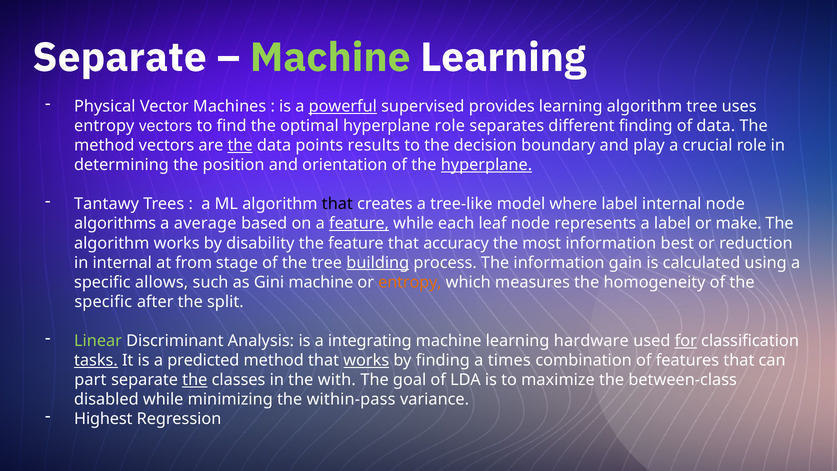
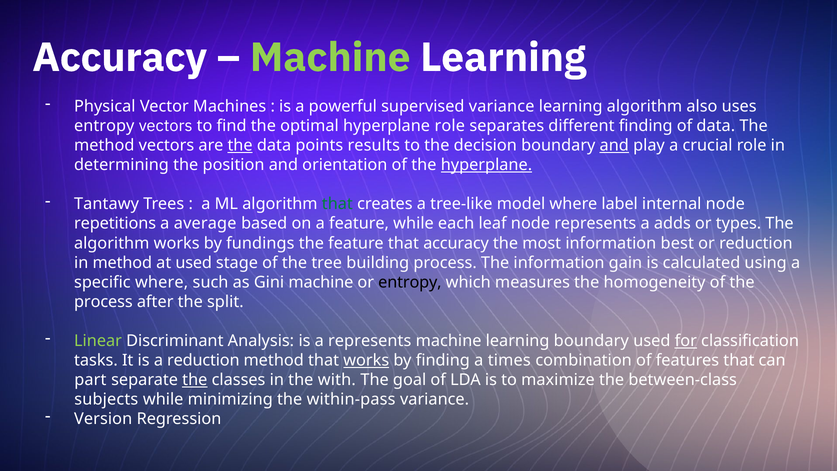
Separate: Separate -> Accuracy (120, 57)
powerful underline: present -> none (343, 106)
supervised provides: provides -> variance (502, 106)
algorithm tree: tree -> also (702, 106)
and underline: none -> present (614, 145)
that colour: black -> green (337, 204)
algorithms: algorithms -> repetitions (115, 224)
feature underline: present -> none (359, 224)
a label: label -> adds (672, 224)
make: make -> types (738, 224)
disability: disability -> fundings (260, 243)
in internal: internal -> method (122, 263)
at from: from -> used (194, 263)
building underline: present -> none (378, 263)
specific allows: allows -> where (162, 282)
entropy colour: orange -> black (410, 282)
specific: specific -> process (103, 302)
a integrating: integrating -> represents (370, 341)
learning hardware: hardware -> boundary (591, 341)
tasks underline: present -> none (96, 360)
a predicted: predicted -> reduction (203, 360)
disabled: disabled -> subjects (106, 399)
Highest: Highest -> Version (103, 419)
